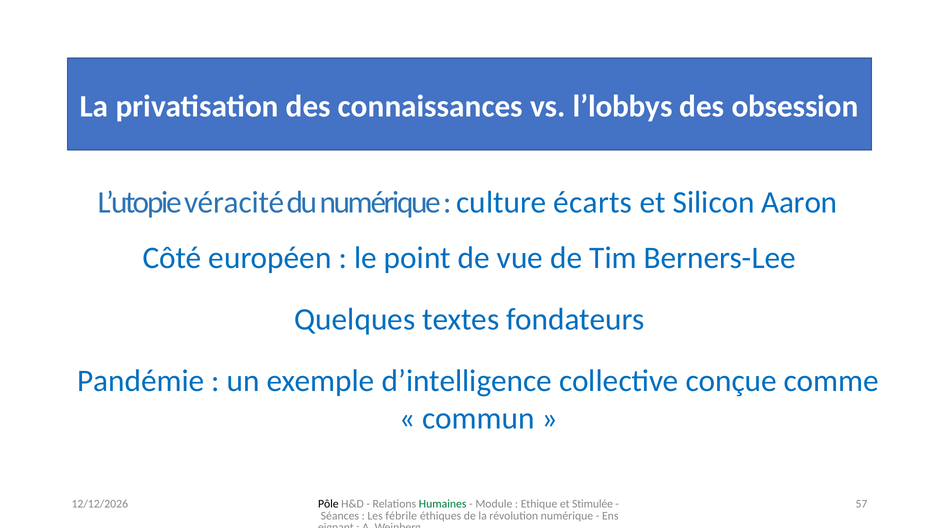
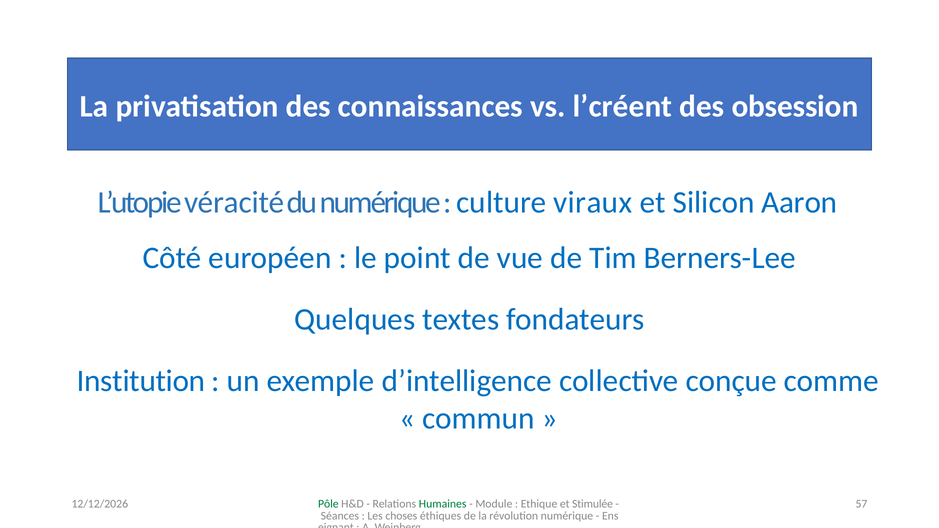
l’lobbys: l’lobbys -> l’créent (623, 106)
écarts: écarts -> viraux (593, 202)
Pandémie: Pandémie -> Institution (141, 381)
Pôle colour: black -> green (328, 504)
fébrile: fébrile -> choses (401, 516)
